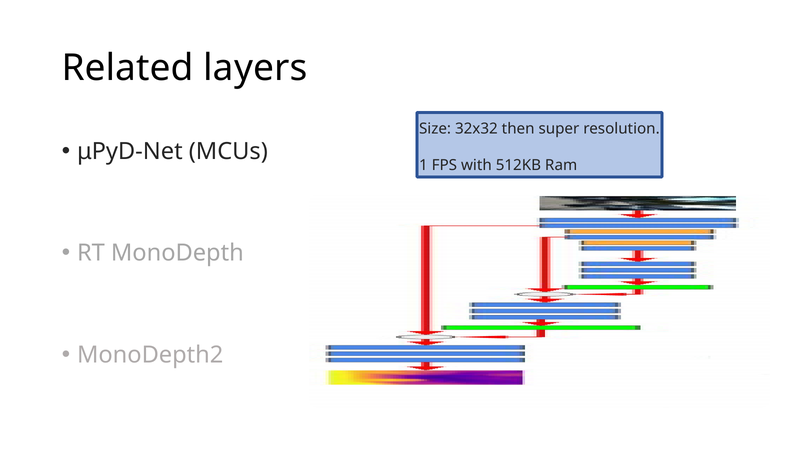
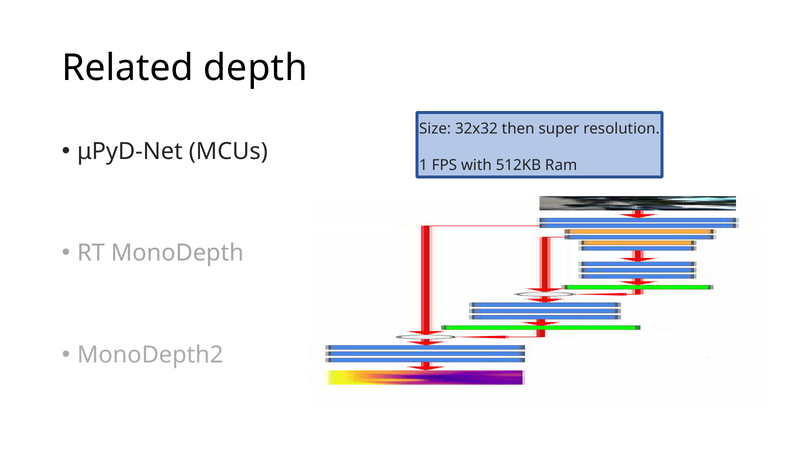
layers: layers -> depth (255, 68)
